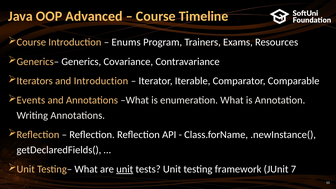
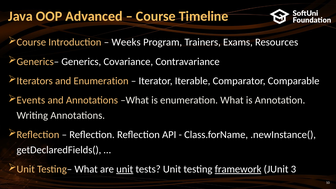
Enums: Enums -> Weeks (126, 42)
and Introduction: Introduction -> Enumeration (101, 81)
framework underline: none -> present (238, 169)
7: 7 -> 3 (293, 169)
